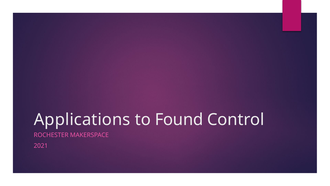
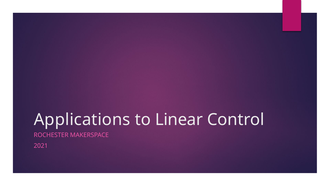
Found: Found -> Linear (179, 119)
